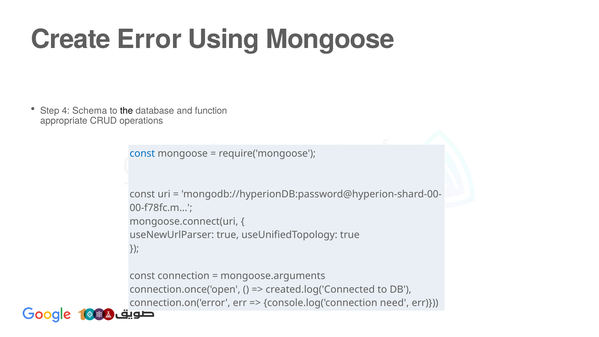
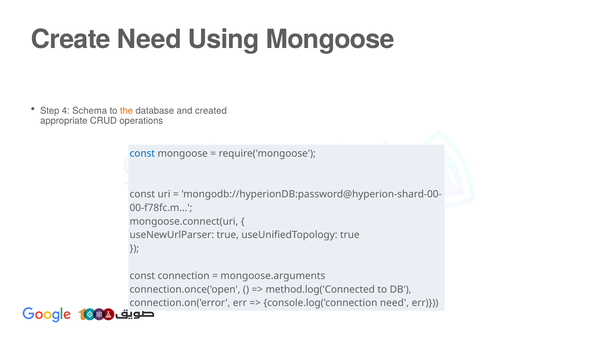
Create Error: Error -> Need (149, 39)
the colour: black -> orange (127, 111)
function: function -> created (211, 111)
created.log('Connected: created.log('Connected -> method.log('Connected (320, 289)
